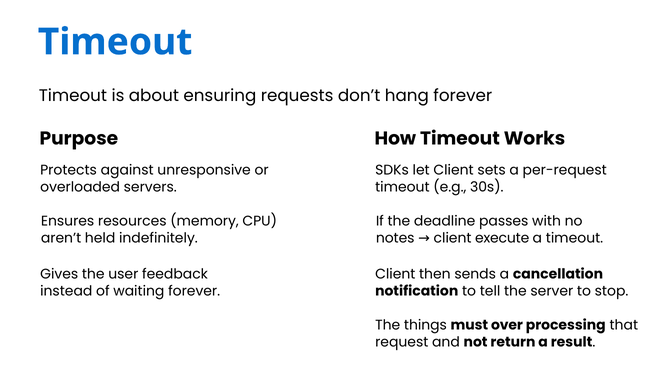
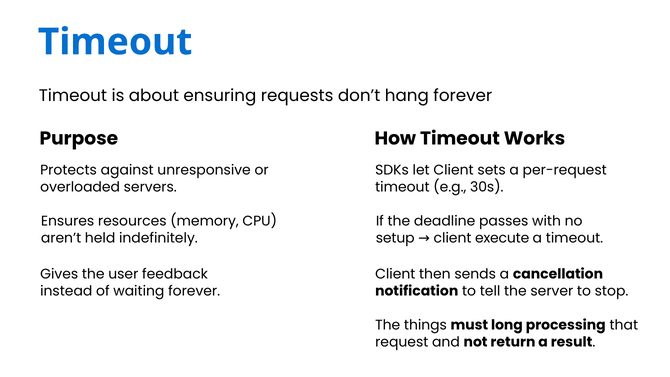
notes: notes -> setup (395, 238)
over: over -> long (507, 325)
